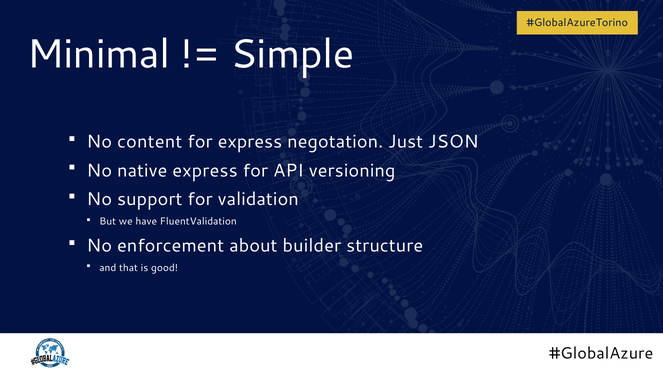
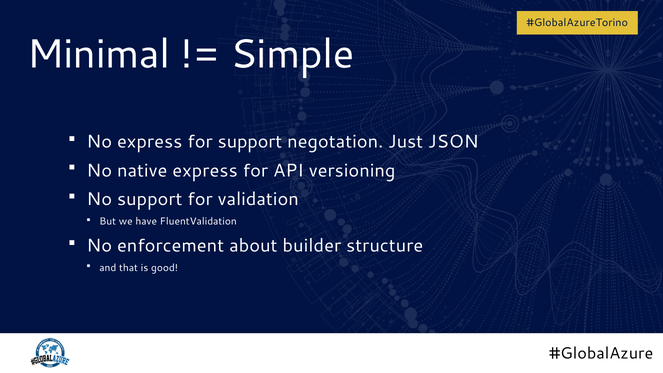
No content: content -> express (150, 142)
for express: express -> support (250, 142)
